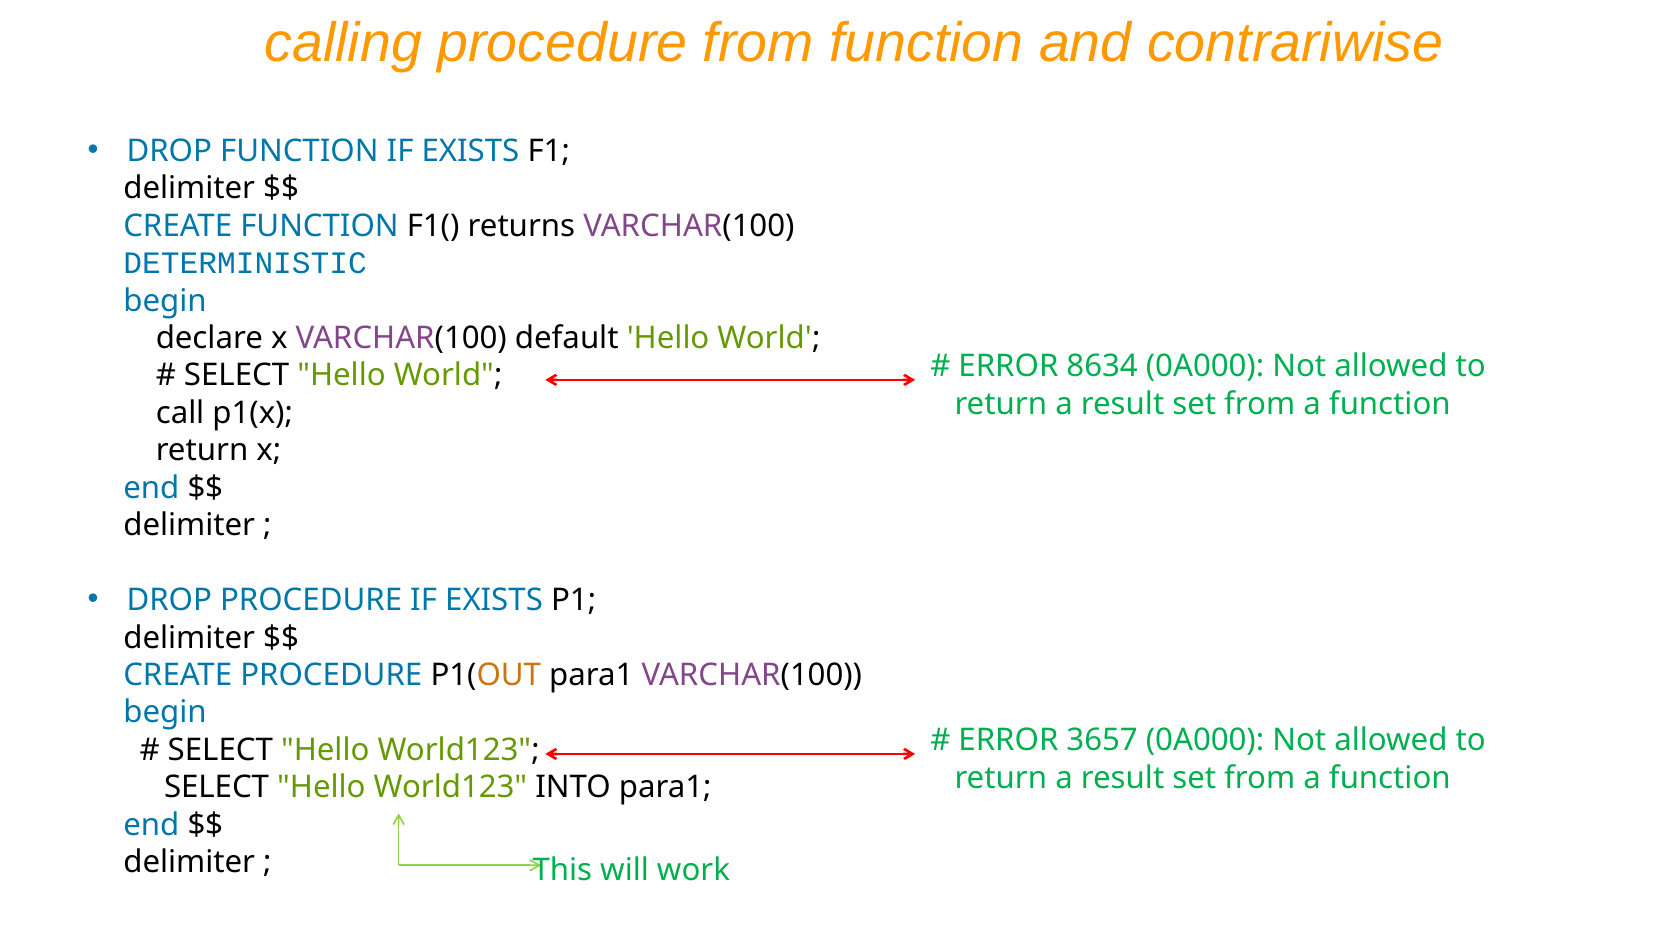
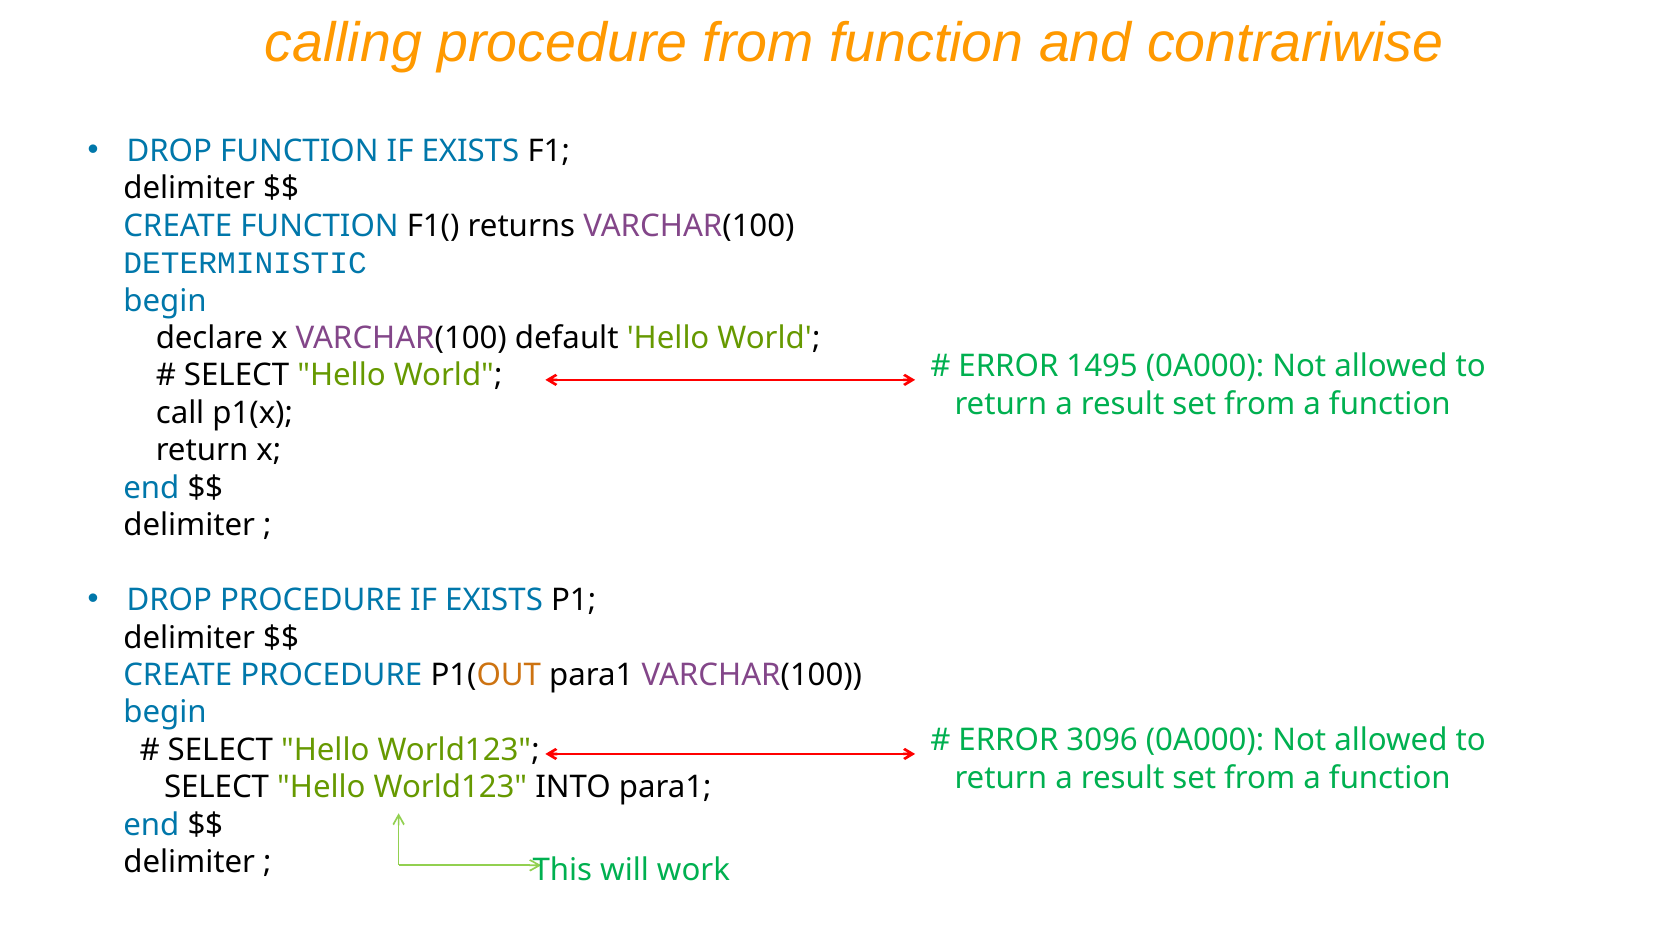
8634: 8634 -> 1495 (1102, 367)
3657: 3657 -> 3096 (1102, 741)
